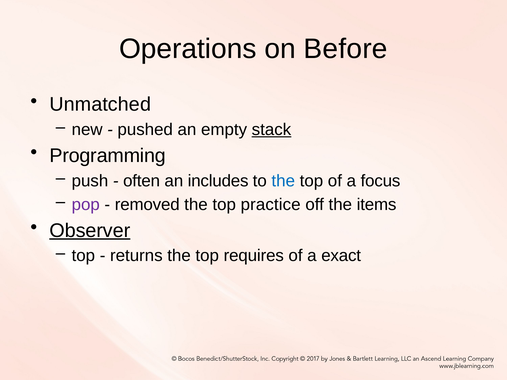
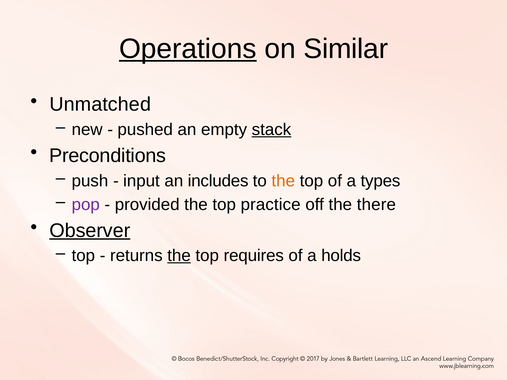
Operations underline: none -> present (188, 49)
Before: Before -> Similar (346, 49)
Programming: Programming -> Preconditions (108, 156)
often: often -> input (141, 181)
the colour: blue -> orange (283, 181)
focus: focus -> types (380, 181)
removed: removed -> provided (147, 205)
items: items -> there (376, 205)
the underline: none -> present (179, 256)
exact: exact -> holds (341, 256)
